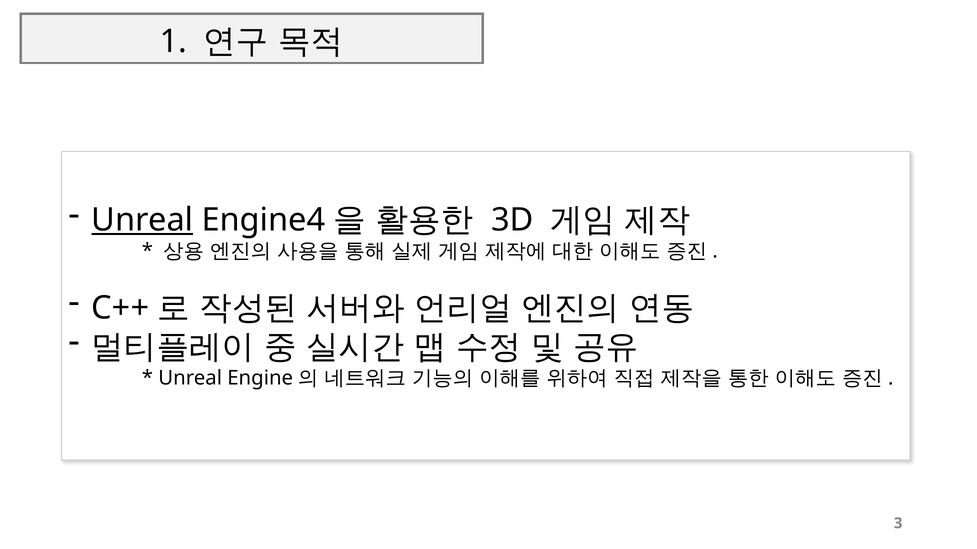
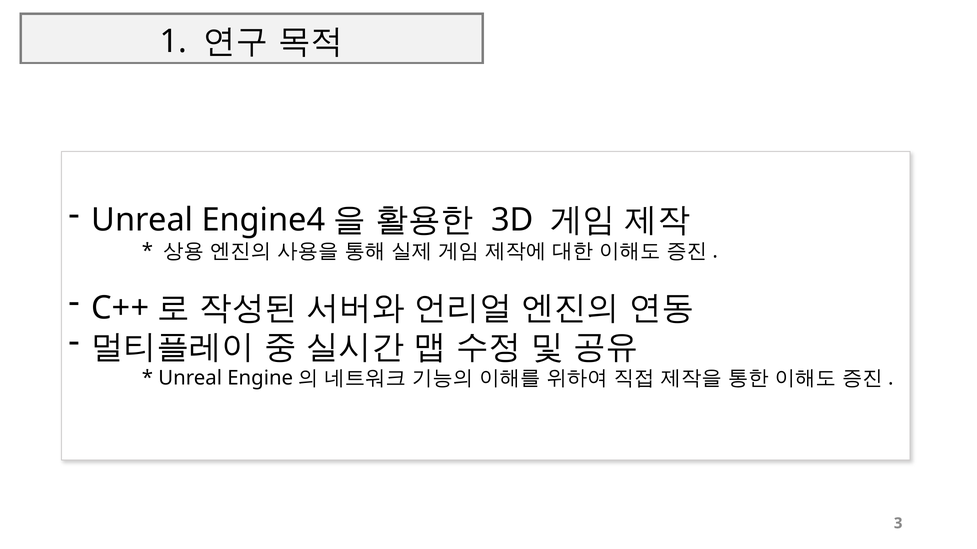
Unreal underline: present -> none (142, 220)
